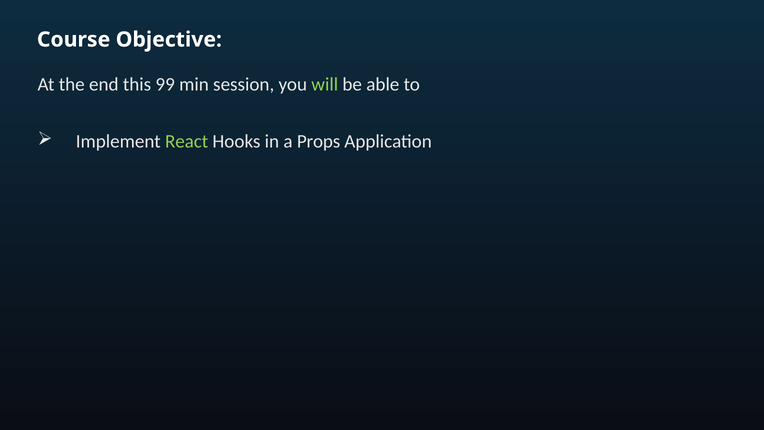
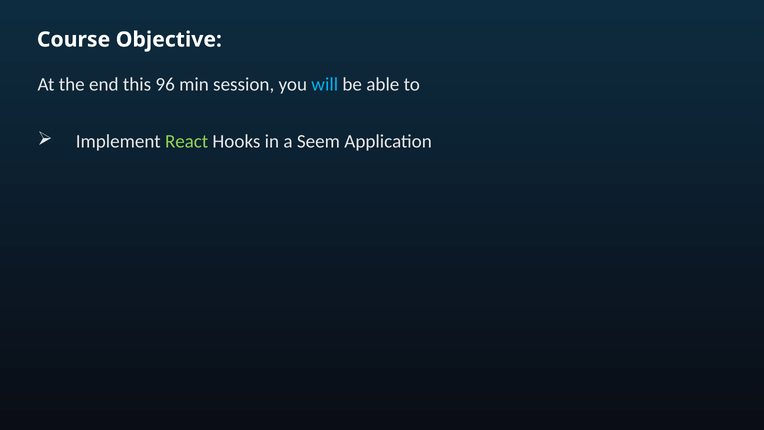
99: 99 -> 96 (165, 84)
will colour: light green -> light blue (325, 84)
Props: Props -> Seem (318, 142)
